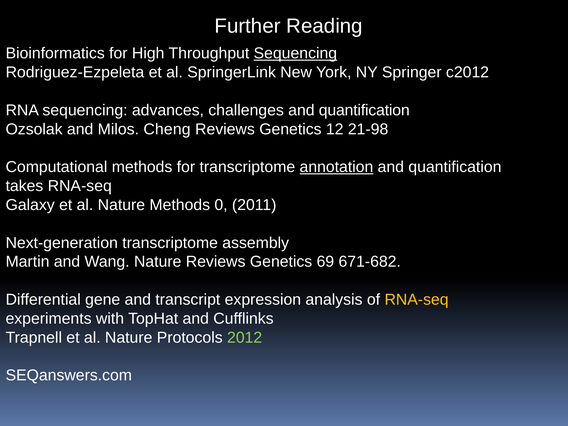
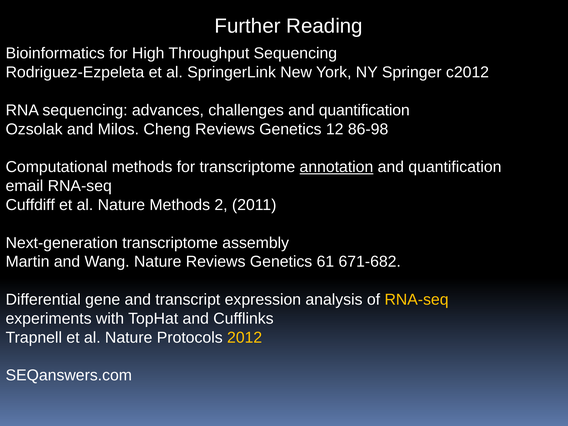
Sequencing underline: present -> none (295, 53)
21-98: 21-98 -> 86-98 (368, 129)
takes: takes -> email (24, 186)
Galaxy: Galaxy -> Cuffdiff (30, 205)
0: 0 -> 2 (221, 205)
69: 69 -> 61 (325, 262)
2012 colour: light green -> yellow (245, 338)
